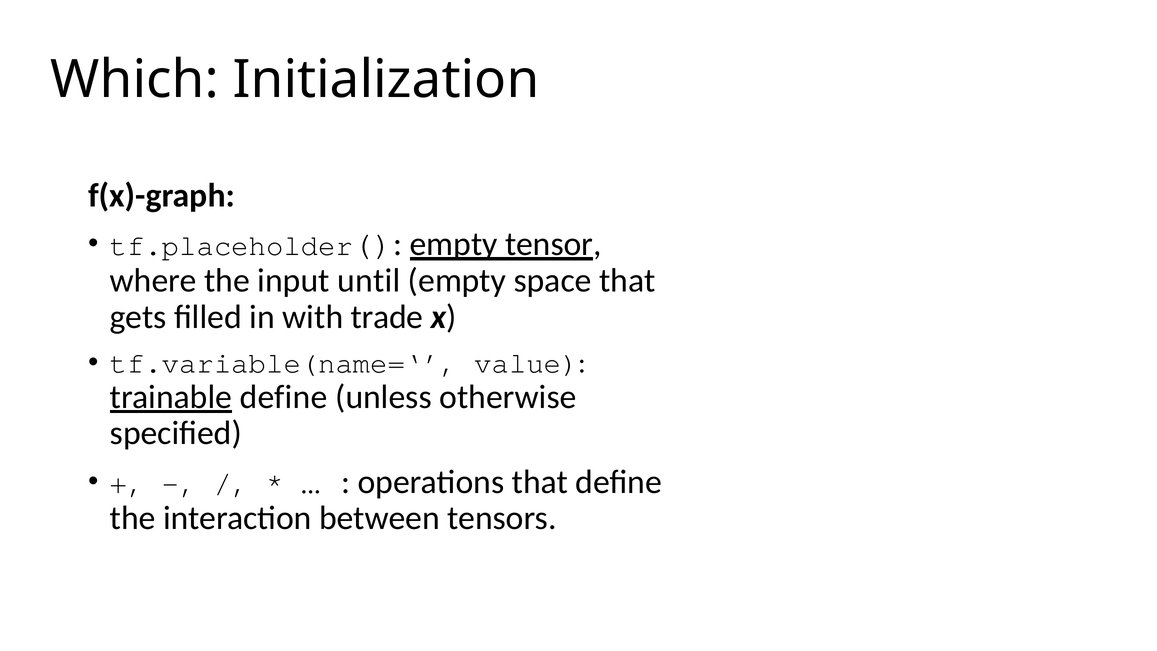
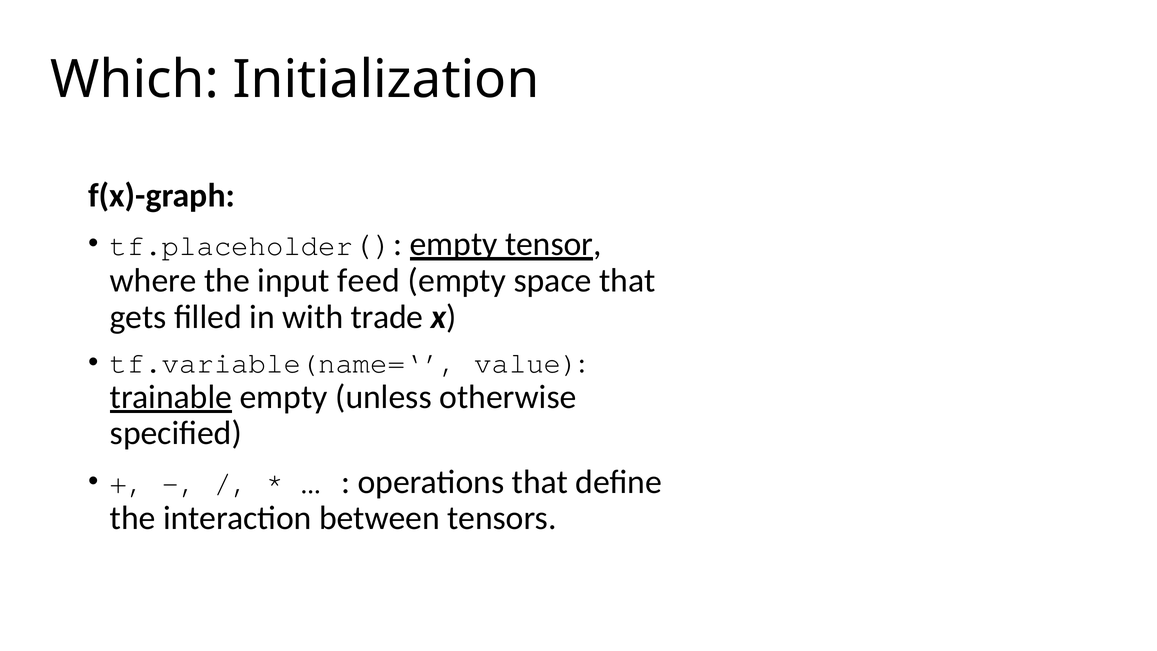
until: until -> feed (369, 281)
trainable define: define -> empty (284, 397)
